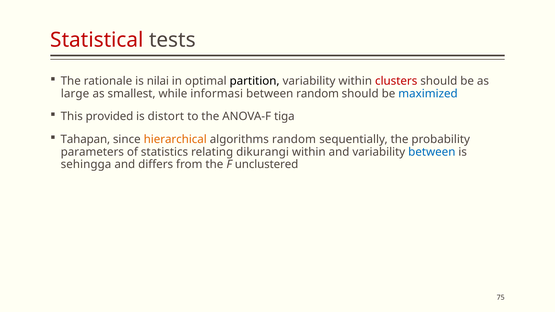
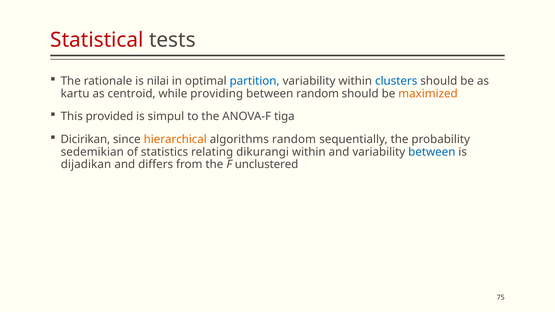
partition colour: black -> blue (255, 81)
clusters colour: red -> blue (396, 81)
large: large -> kartu (75, 94)
smallest: smallest -> centroid (132, 94)
informasi: informasi -> providing (217, 94)
maximized colour: blue -> orange (428, 94)
distort: distort -> simpul (166, 117)
Tahapan: Tahapan -> Dicirikan (85, 139)
parameters: parameters -> sedemikian (92, 152)
sehingga: sehingga -> dijadikan (86, 164)
